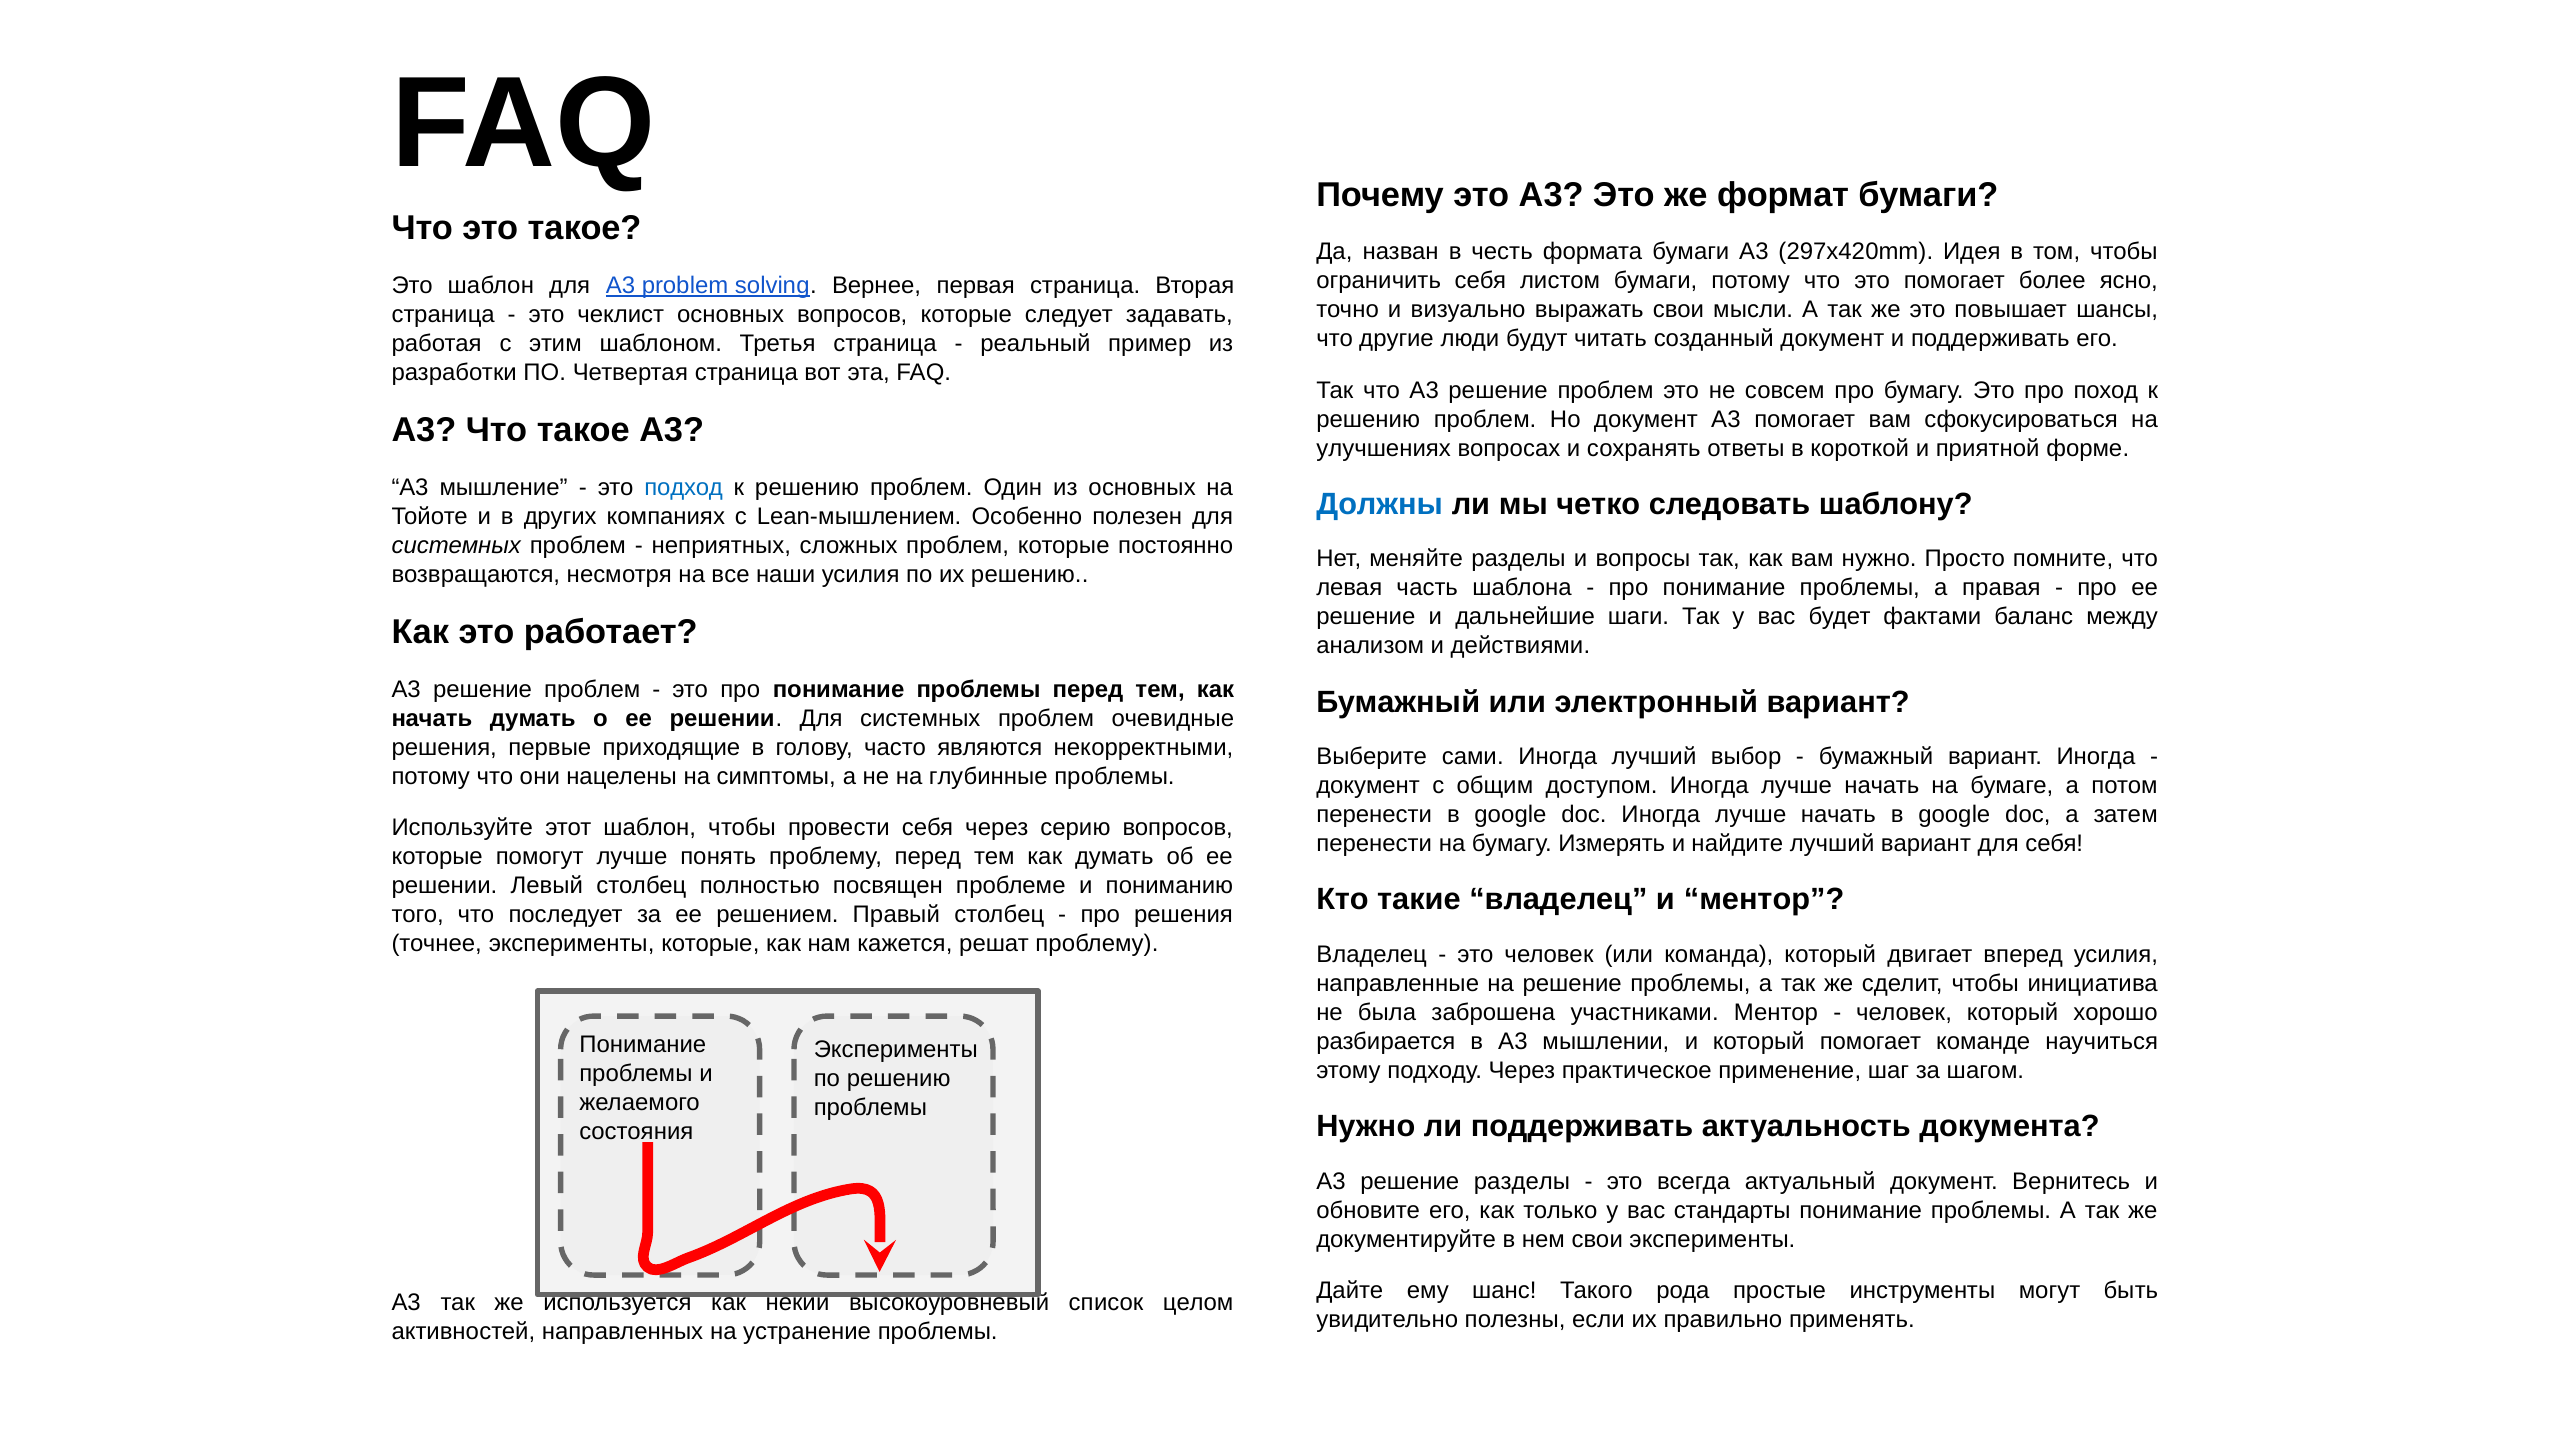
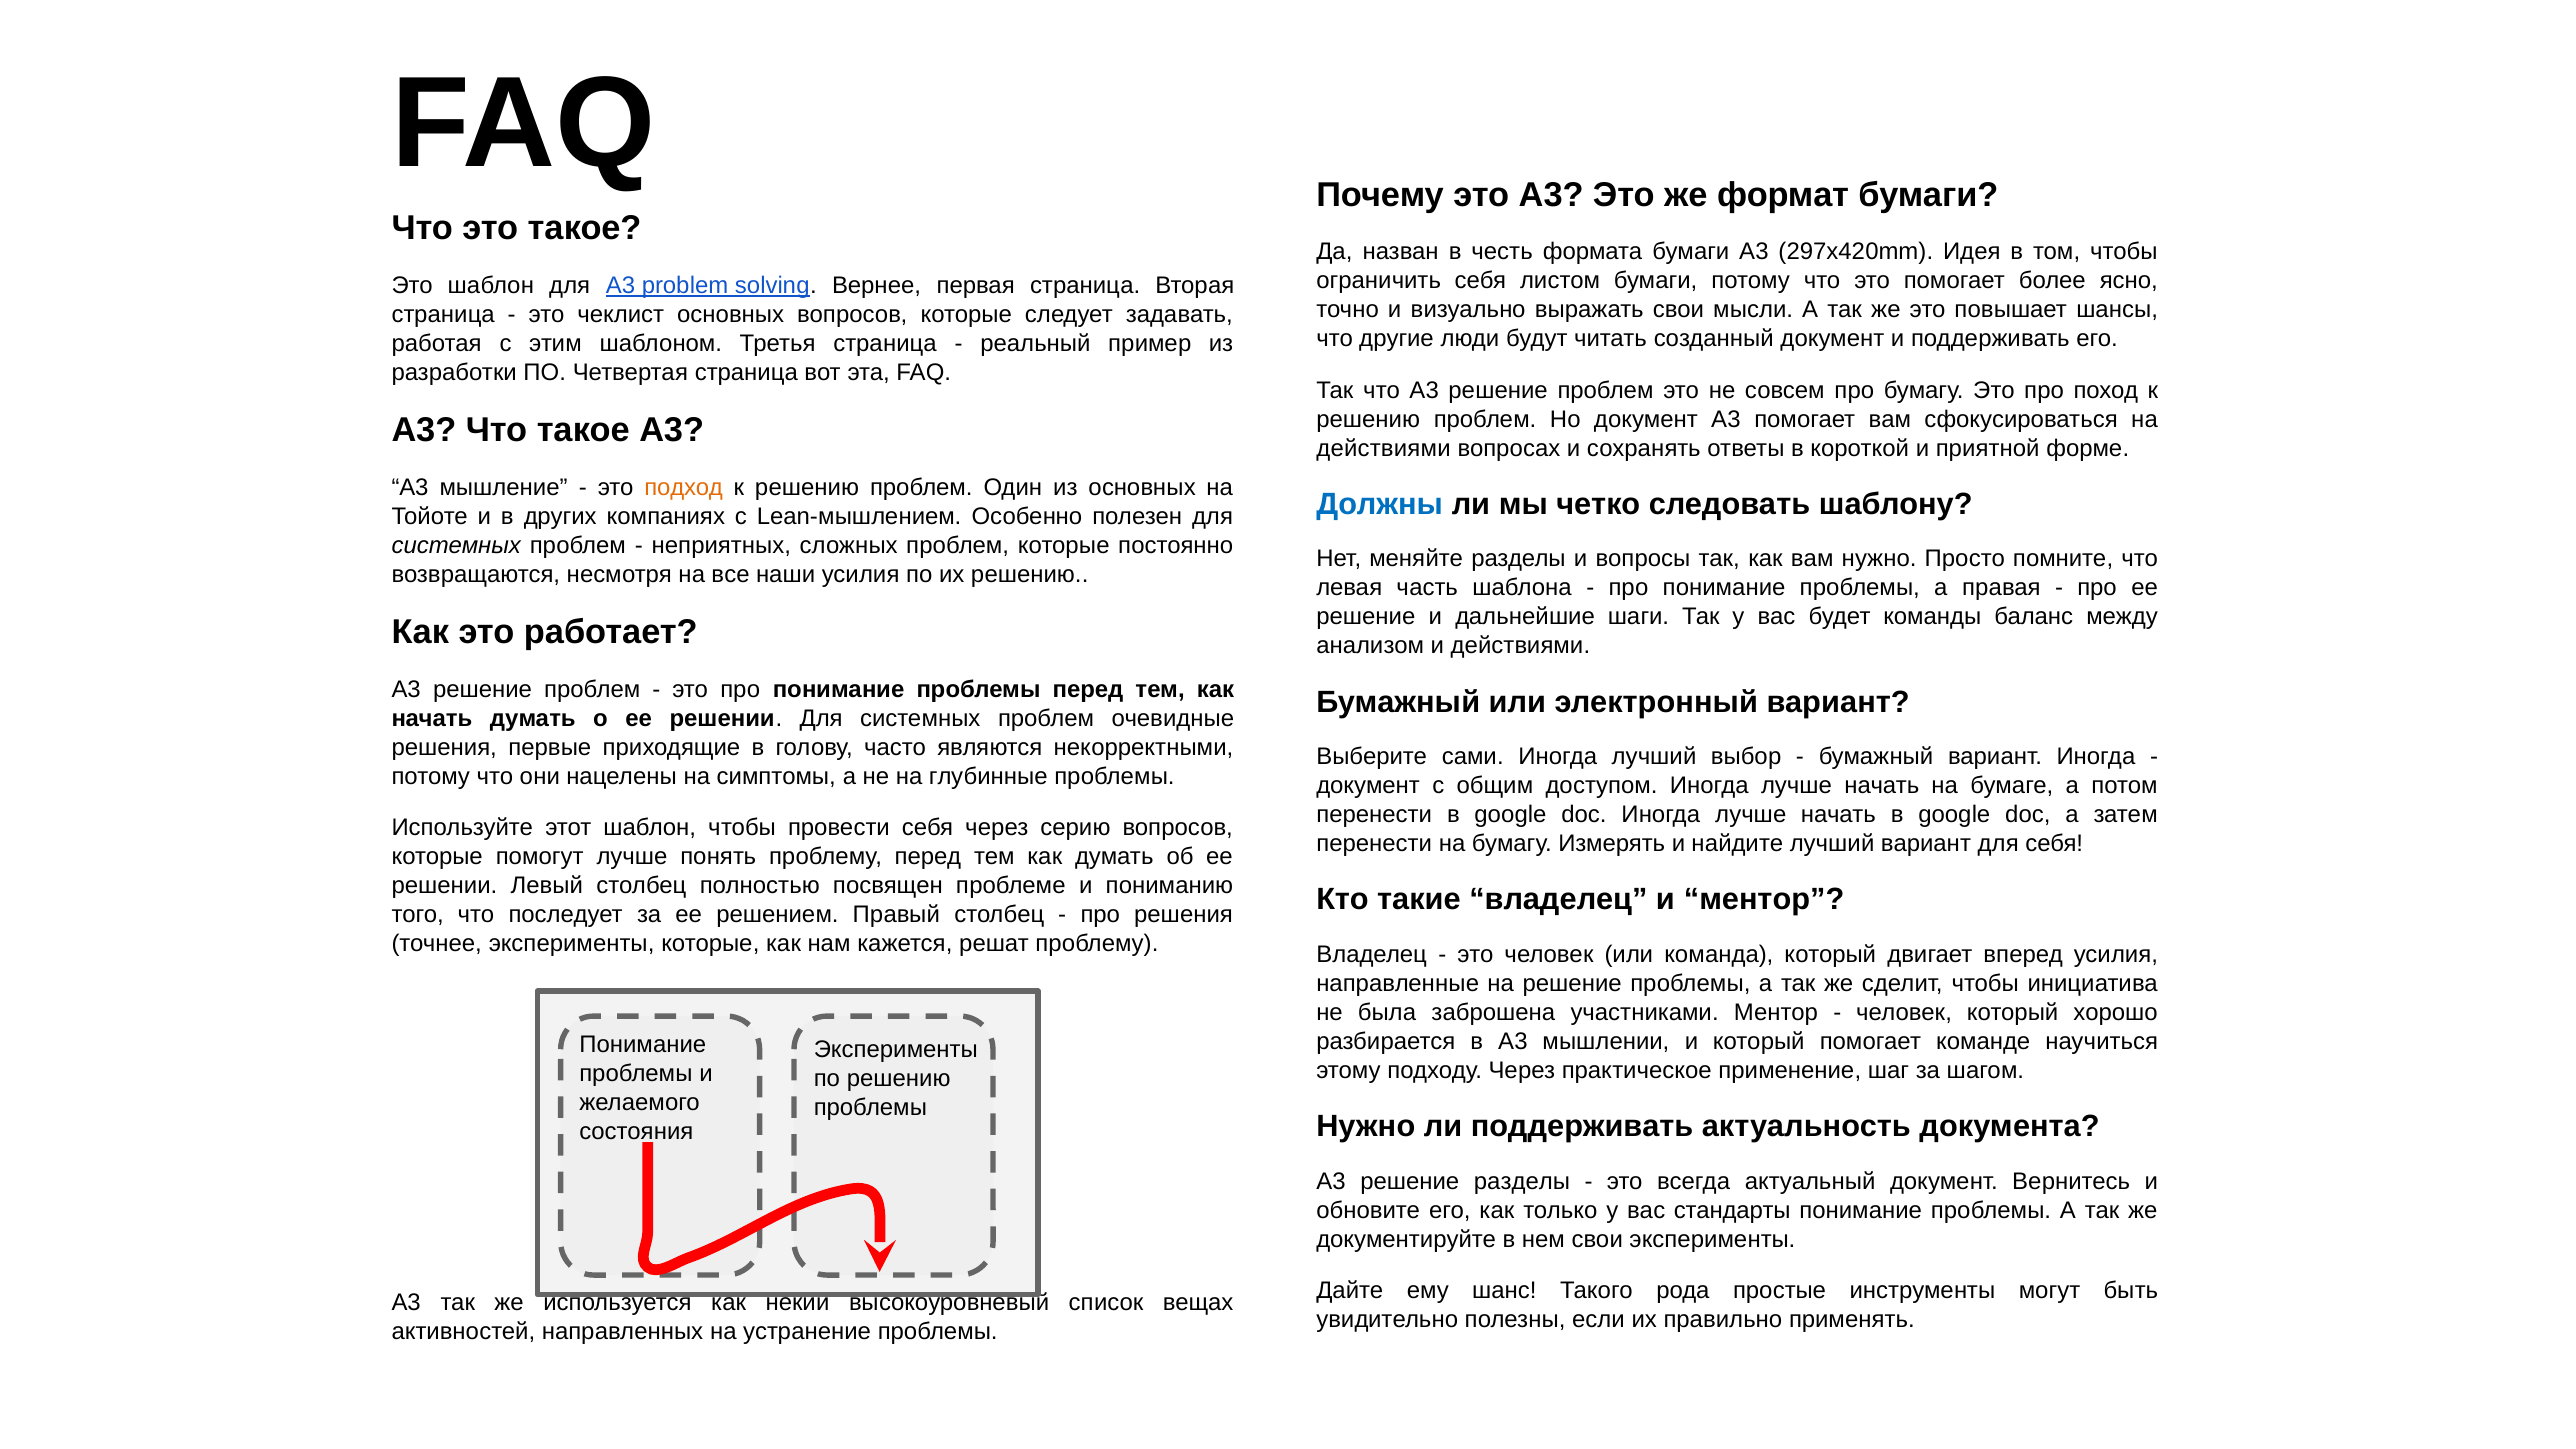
улучшениях: улучшениях -> действиями (1384, 448)
подход colour: blue -> orange (684, 487)
фактами: фактами -> команды (1932, 617)
целом: целом -> вещах (1198, 1303)
